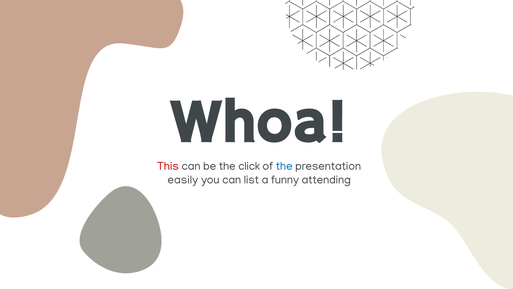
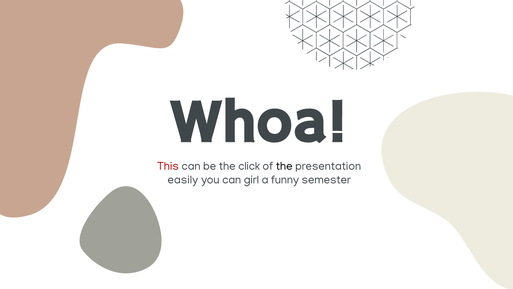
the colour: blue -> black (284, 166)
list: list -> girl (251, 179)
attending: attending -> semester (326, 179)
